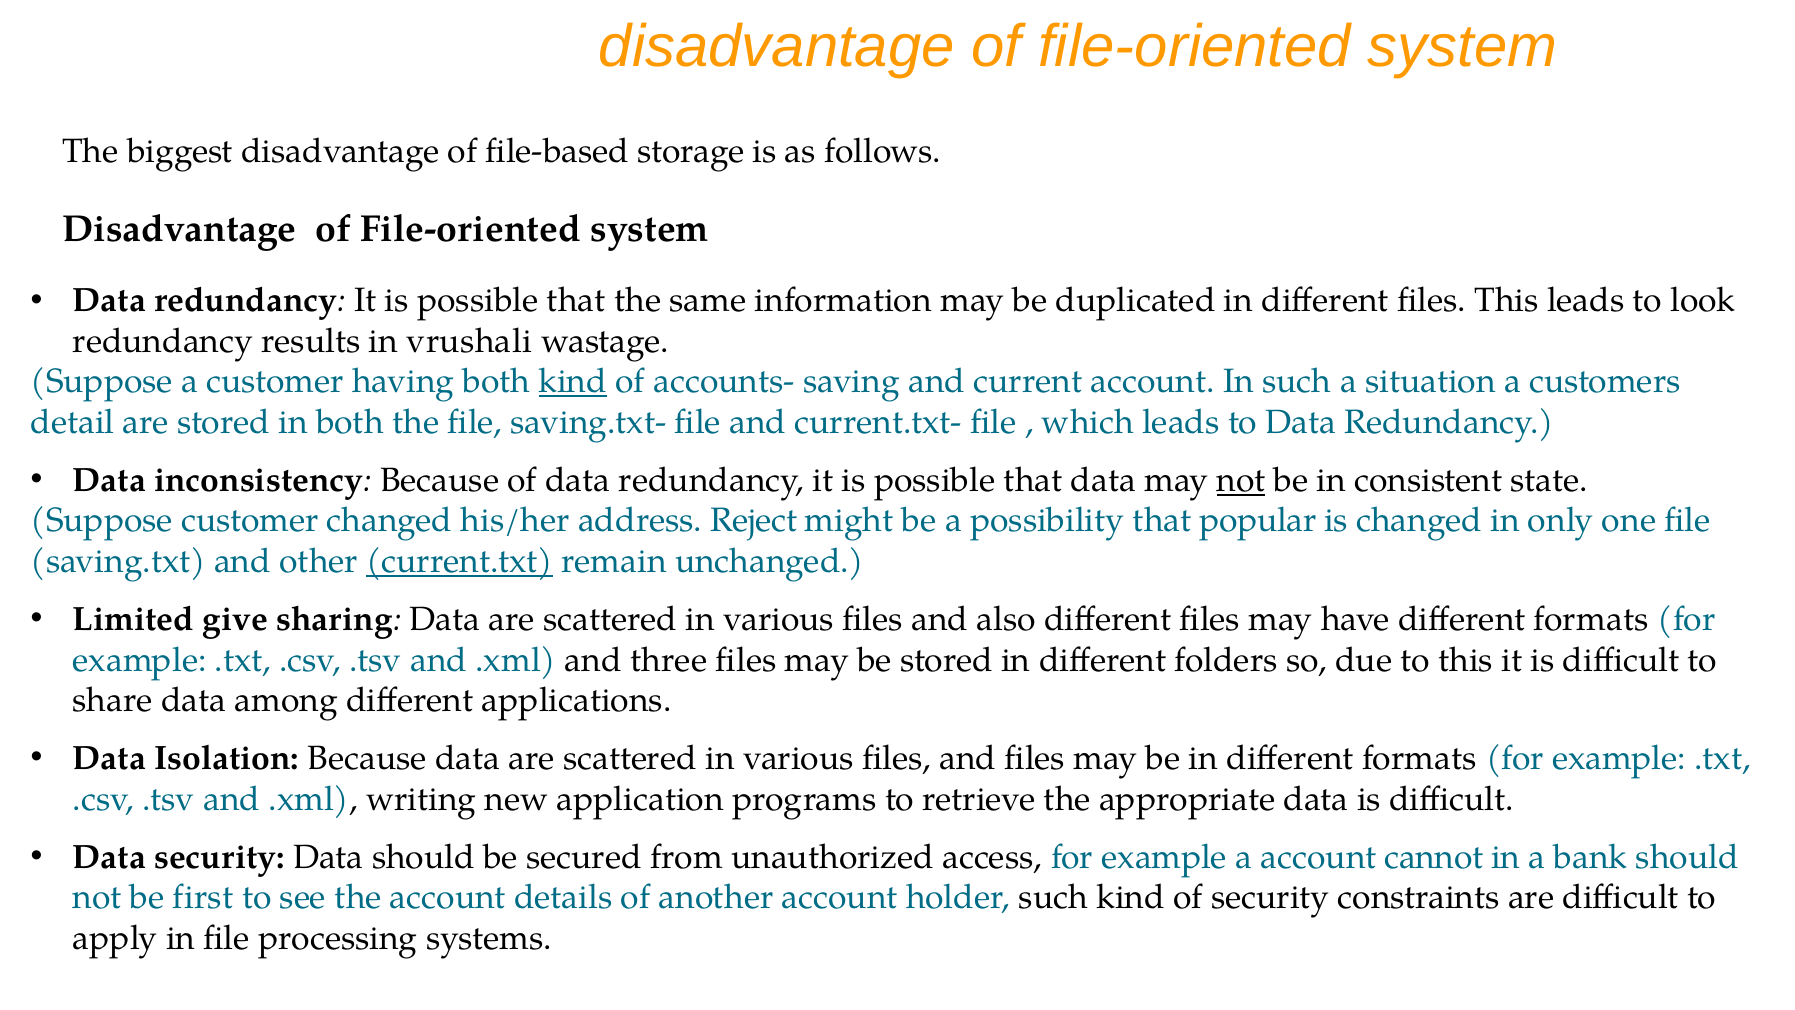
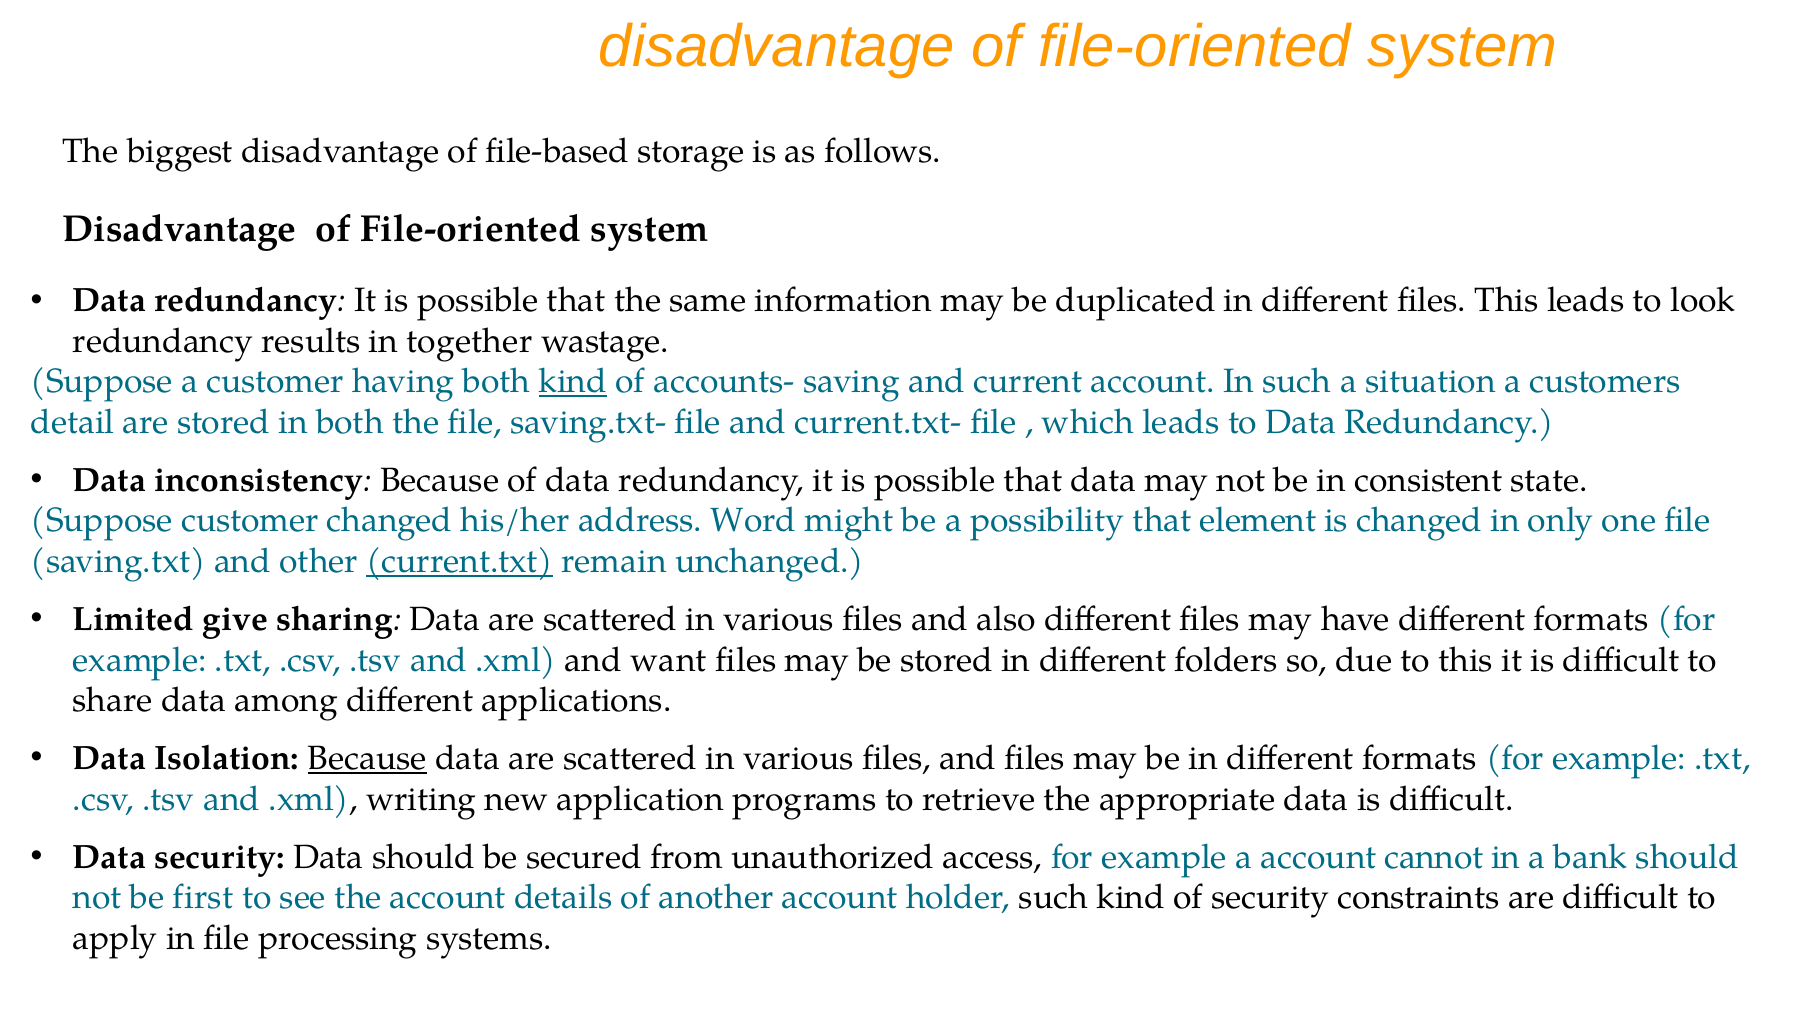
vrushali: vrushali -> together (469, 341)
not underline: present -> none (1241, 480)
Reject: Reject -> Word (754, 521)
popular: popular -> element (1258, 521)
three: three -> want (669, 660)
Because underline: none -> present (367, 758)
